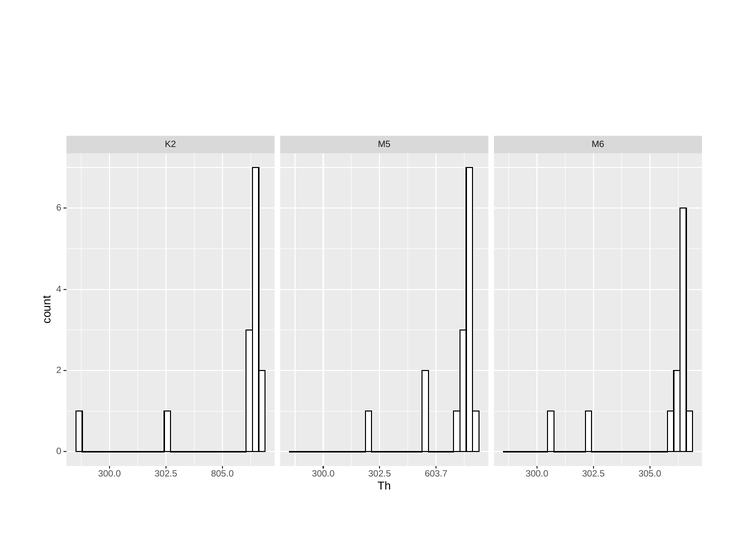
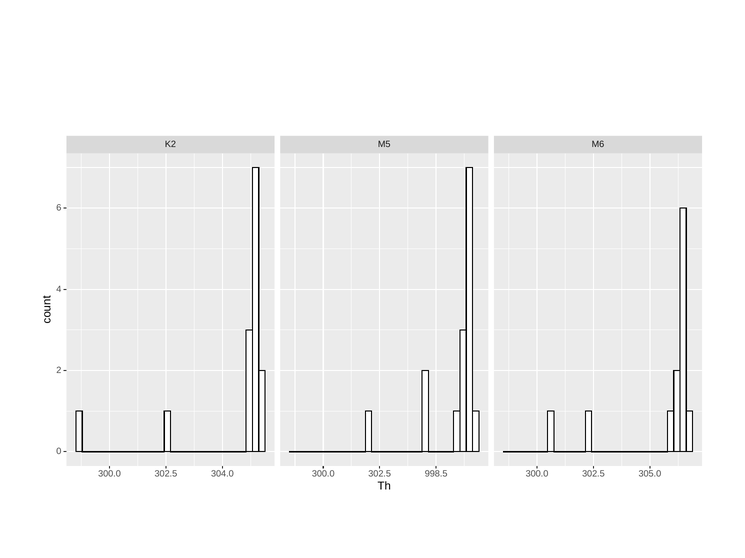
805.0: 805.0 -> 304.0 (222, 475)
603.7: 603.7 -> 998.5 (436, 475)
